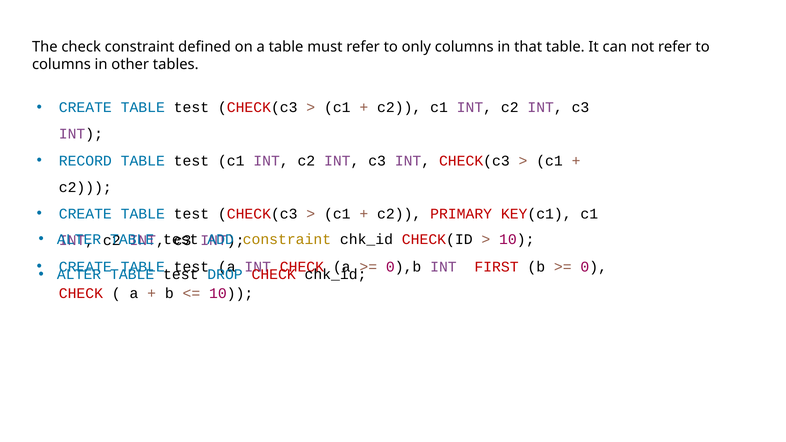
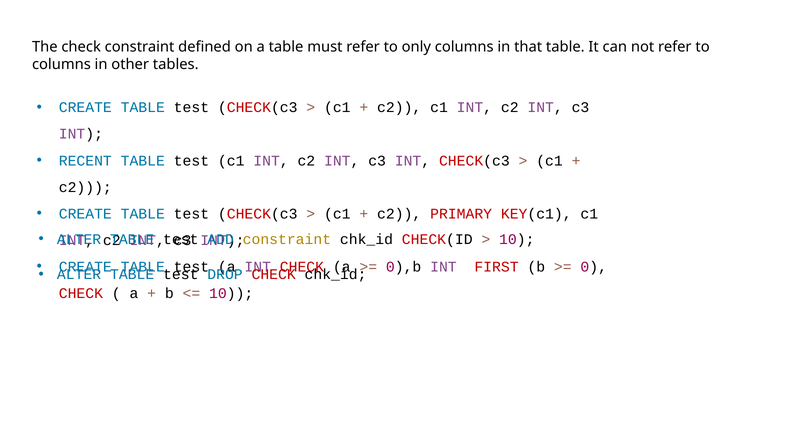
RECORD: RECORD -> RECENT (85, 161)
